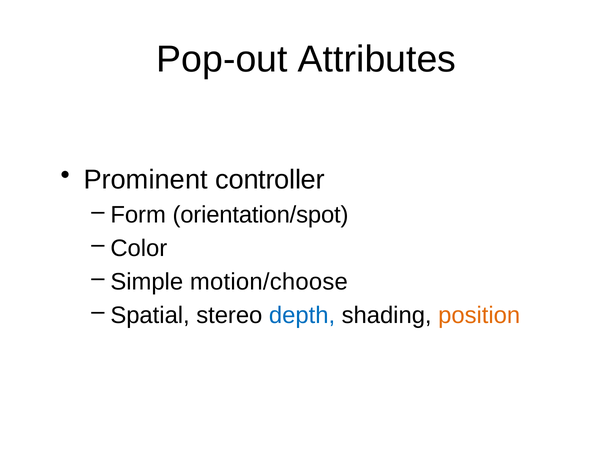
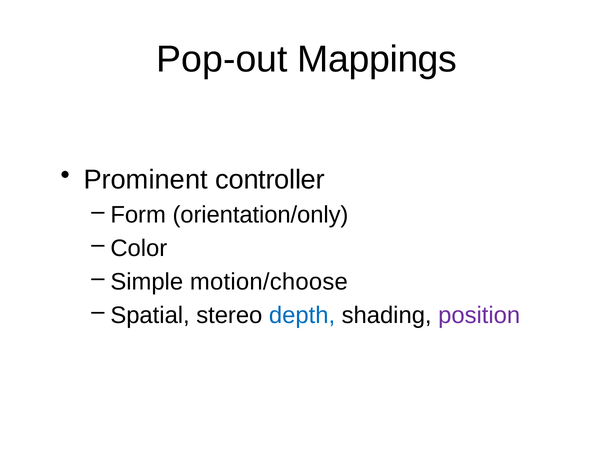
Attributes: Attributes -> Mappings (377, 59)
orientation/spot: orientation/spot -> orientation/only (260, 215)
position colour: orange -> purple (479, 315)
